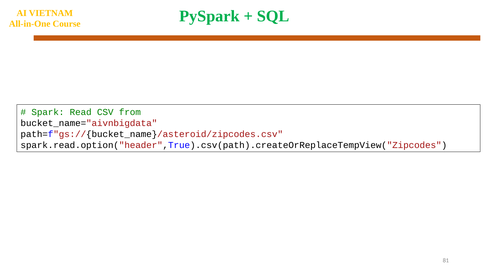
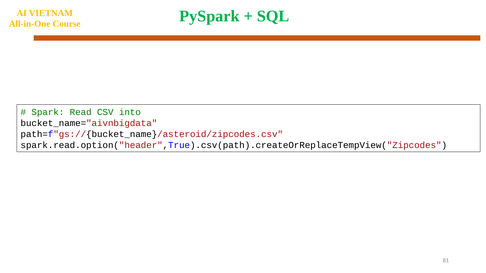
from: from -> into (130, 112)
